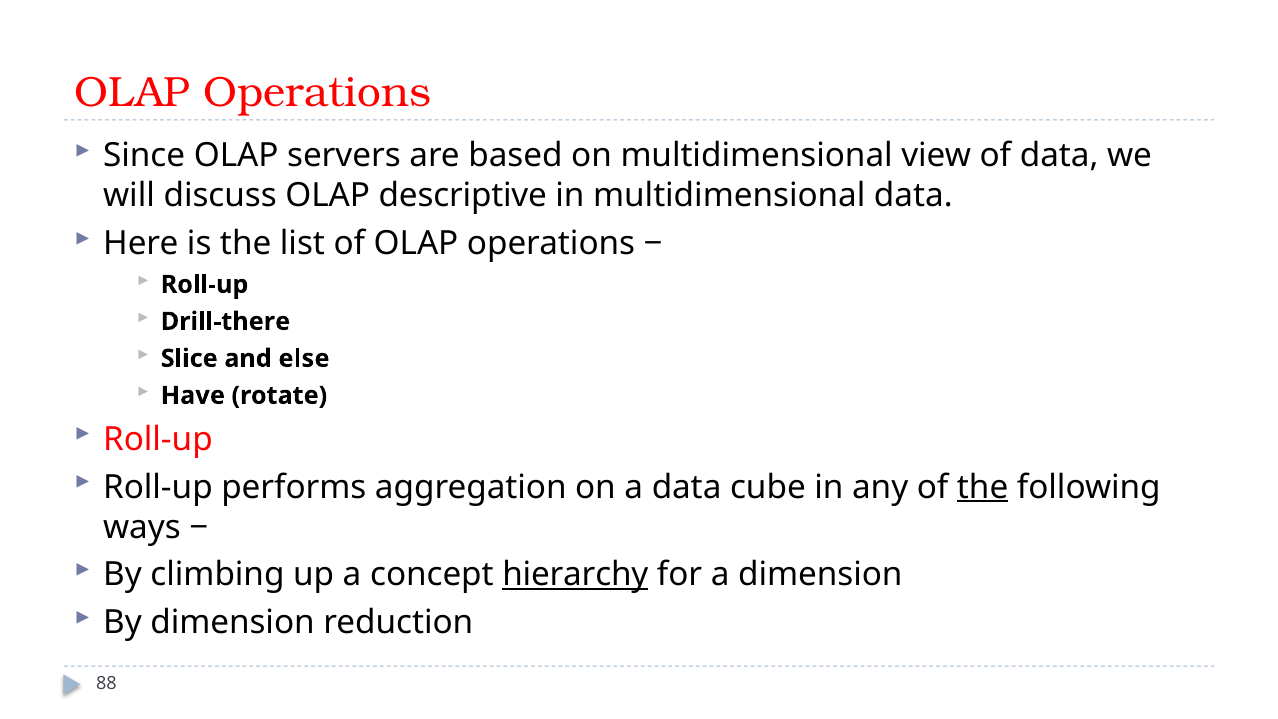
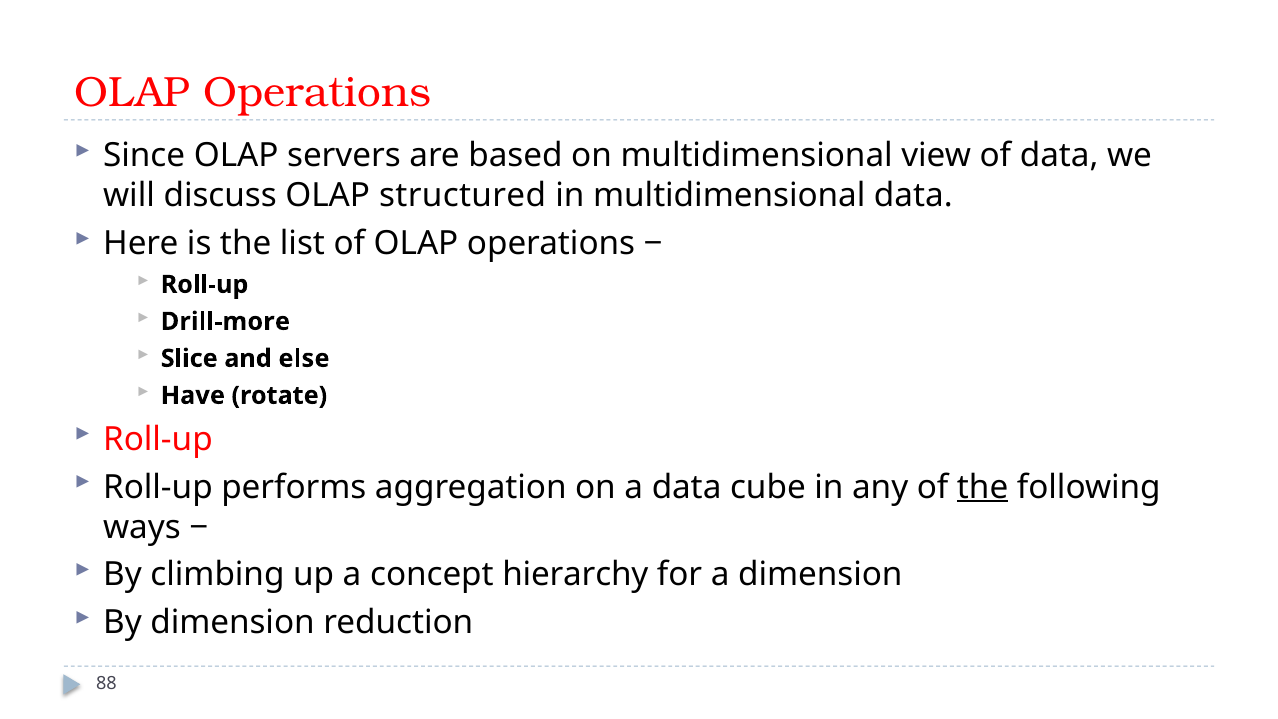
descriptive: descriptive -> structured (463, 195)
Drill-there: Drill-there -> Drill-more (225, 321)
hierarchy underline: present -> none (575, 575)
